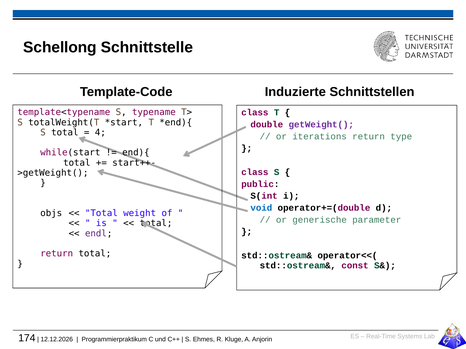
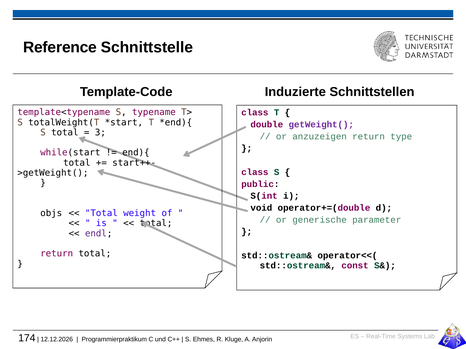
Schellong: Schellong -> Reference (60, 47)
4: 4 -> 3 (100, 133)
iterations: iterations -> anzuzeigen (320, 137)
void colour: blue -> black (261, 208)
